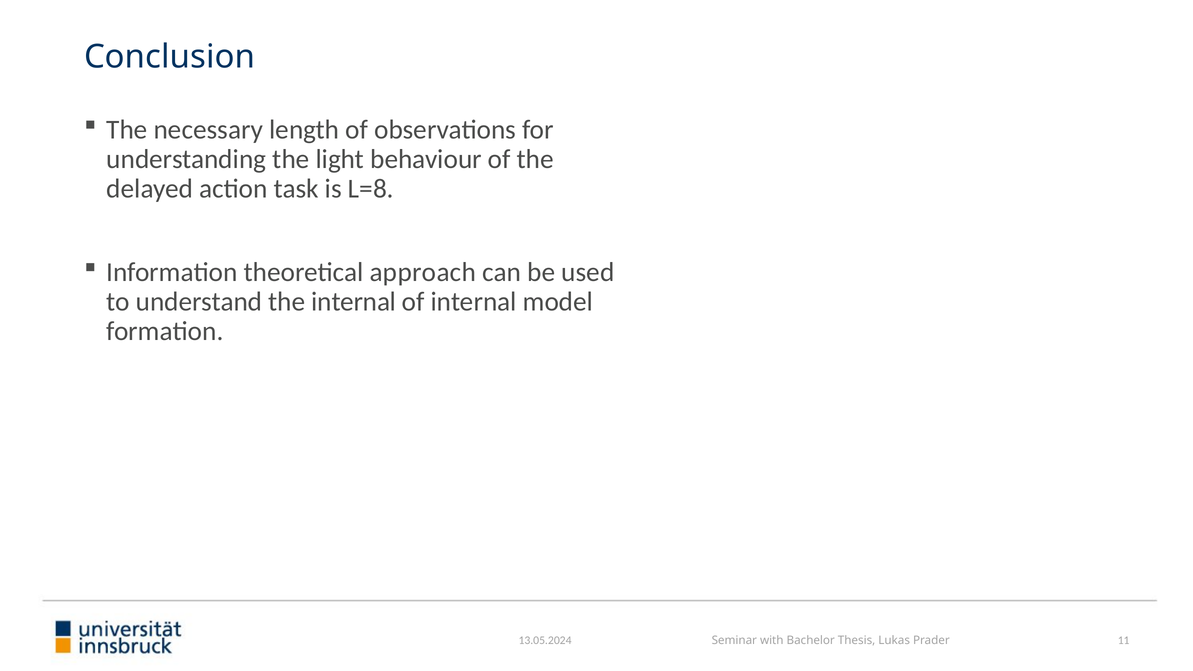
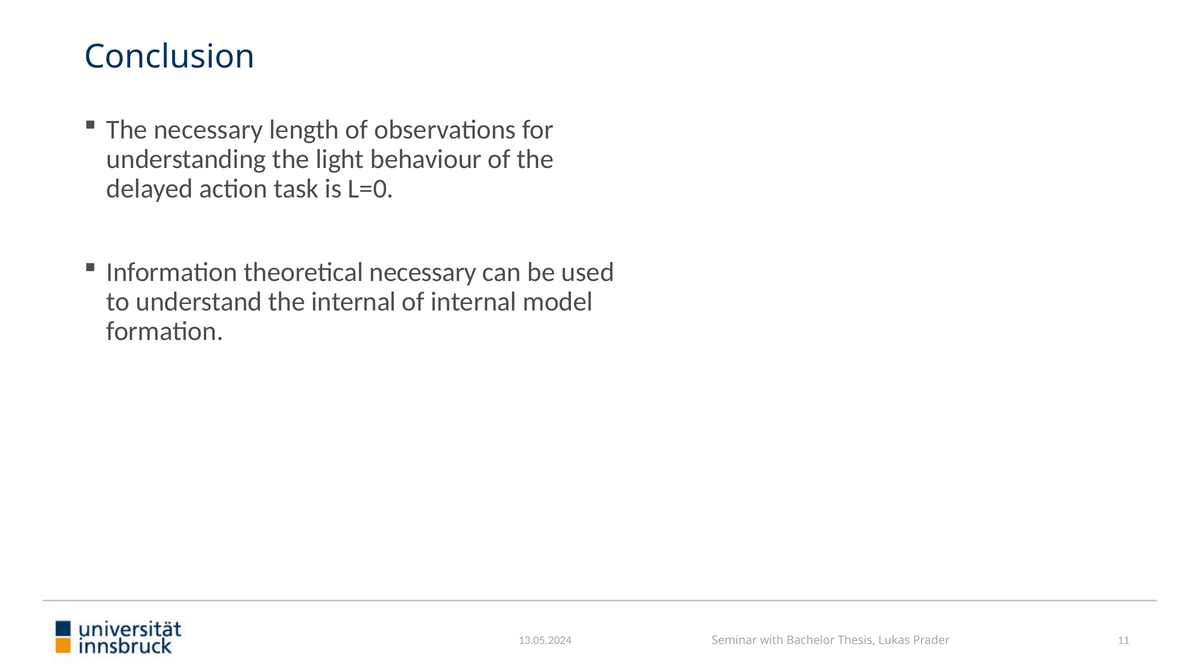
L=8: L=8 -> L=0 (371, 189)
theoretical approach: approach -> necessary (423, 272)
